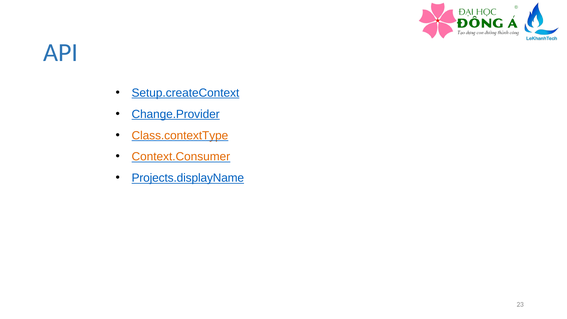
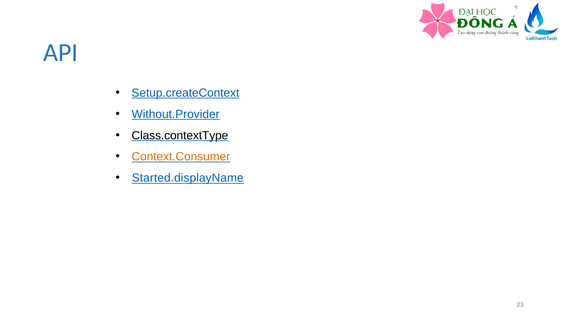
Change.Provider: Change.Provider -> Without.Provider (176, 114)
Class.contextType colour: orange -> black (180, 135)
Projects.displayName: Projects.displayName -> Started.displayName (188, 178)
